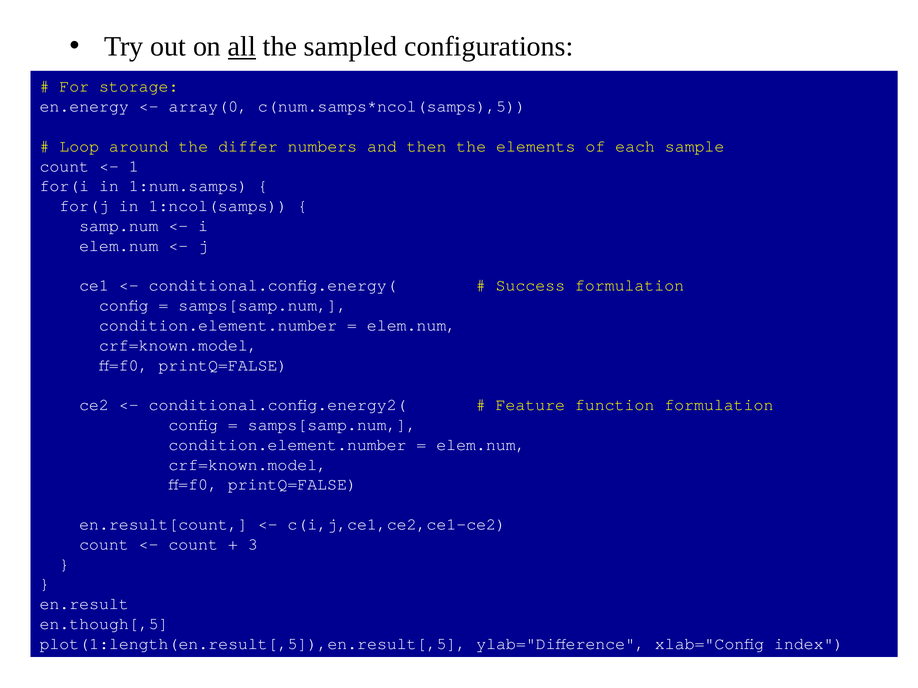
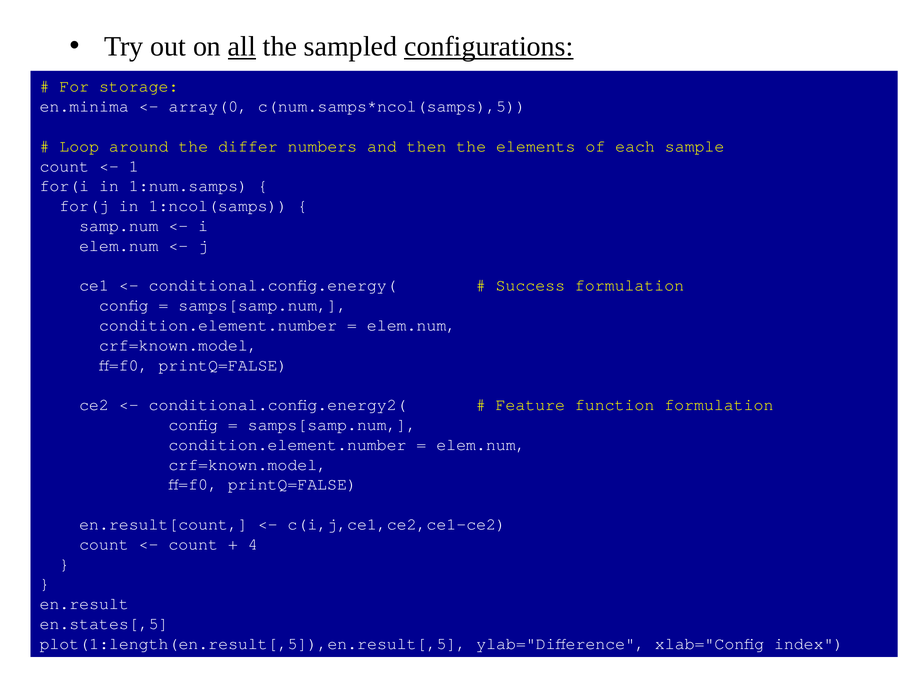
configurations underline: none -> present (489, 47)
en.energy: en.energy -> en.minima (84, 106)
3: 3 -> 4 (253, 545)
en.though[,5: en.though[,5 -> en.states[,5 (104, 624)
